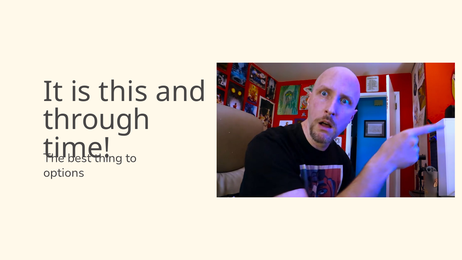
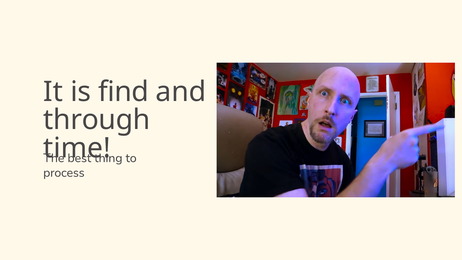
this: this -> find (124, 92)
options: options -> process (64, 173)
